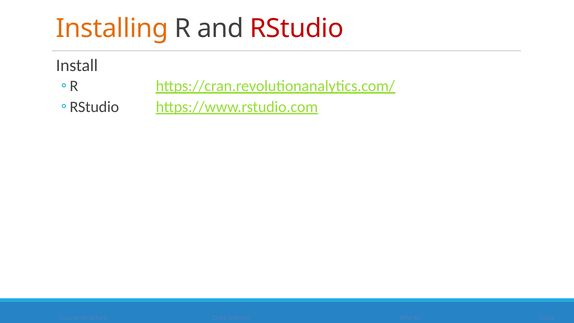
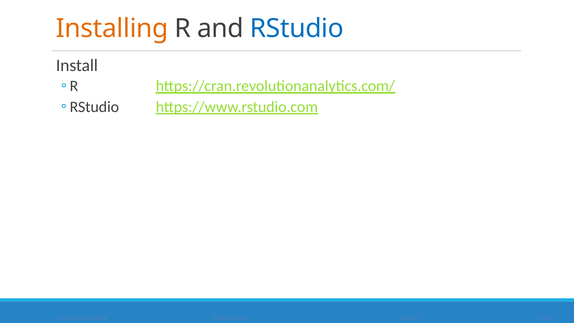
RStudio colour: red -> blue (297, 28)
